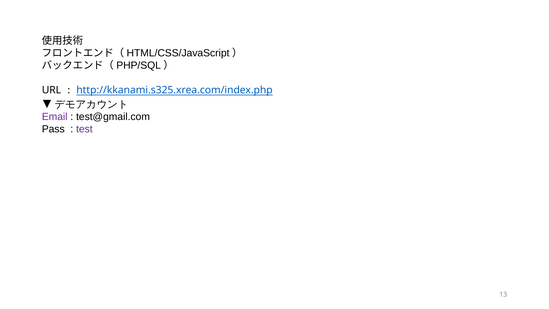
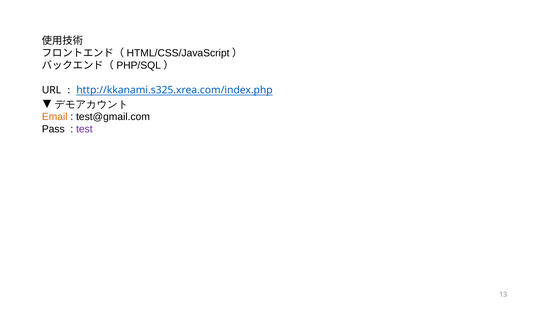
Email colour: purple -> orange (55, 117)
